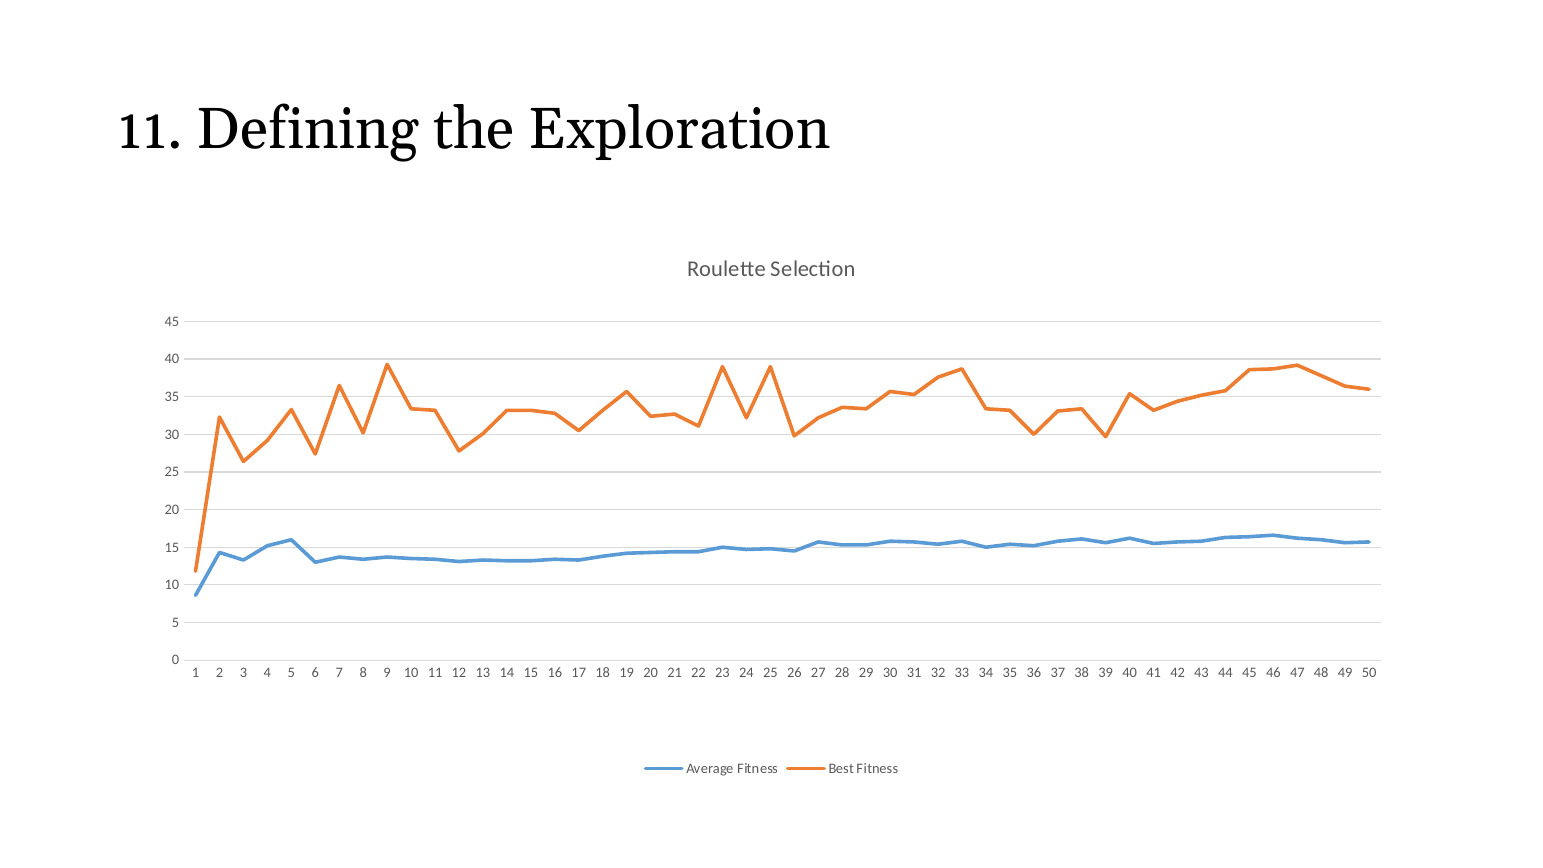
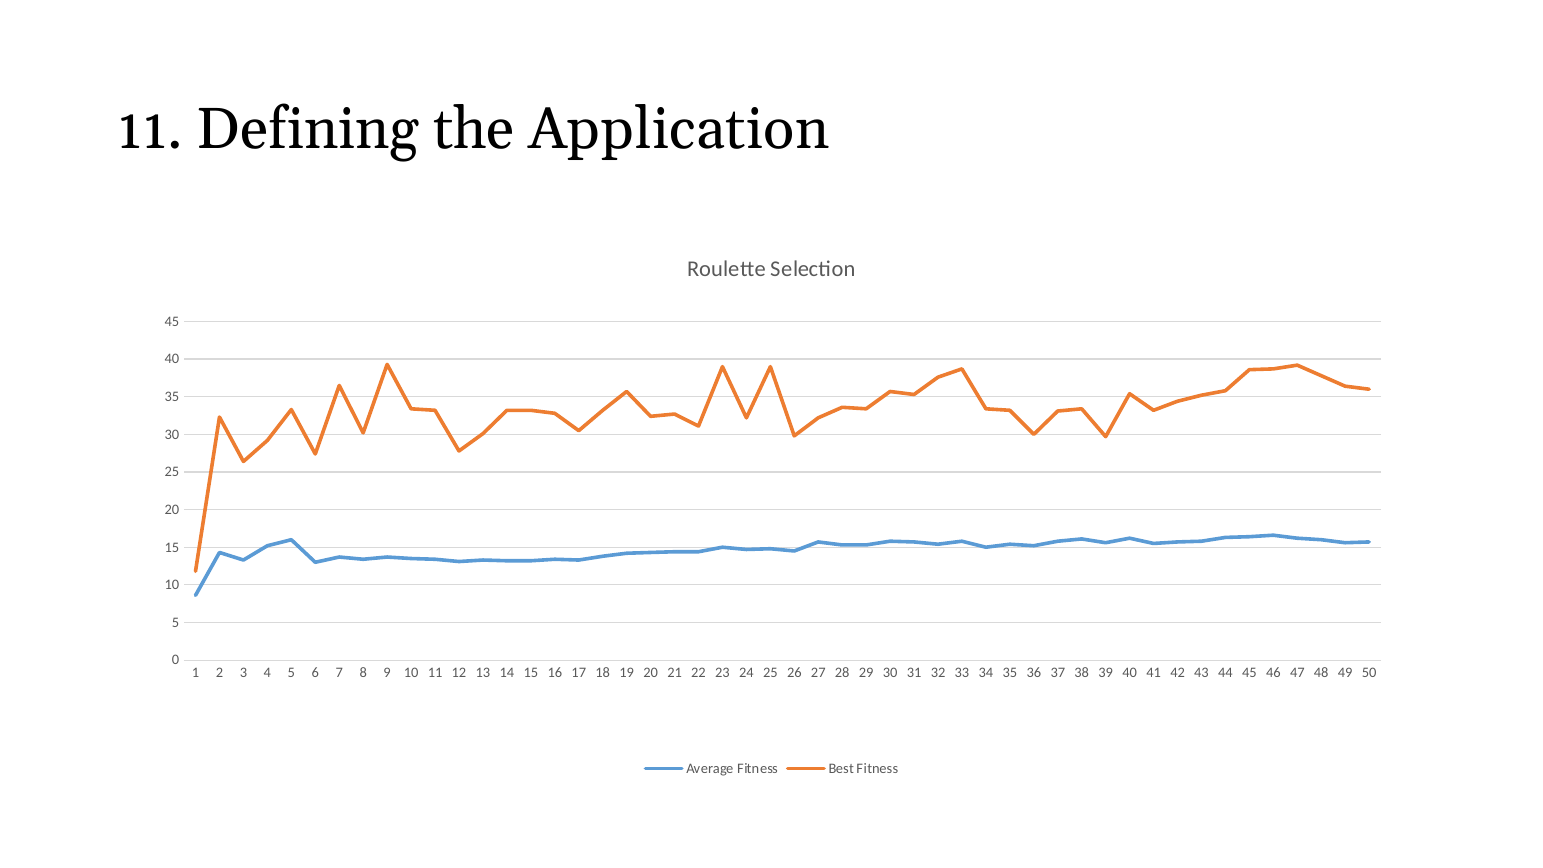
Exploration: Exploration -> Application (679, 130)
